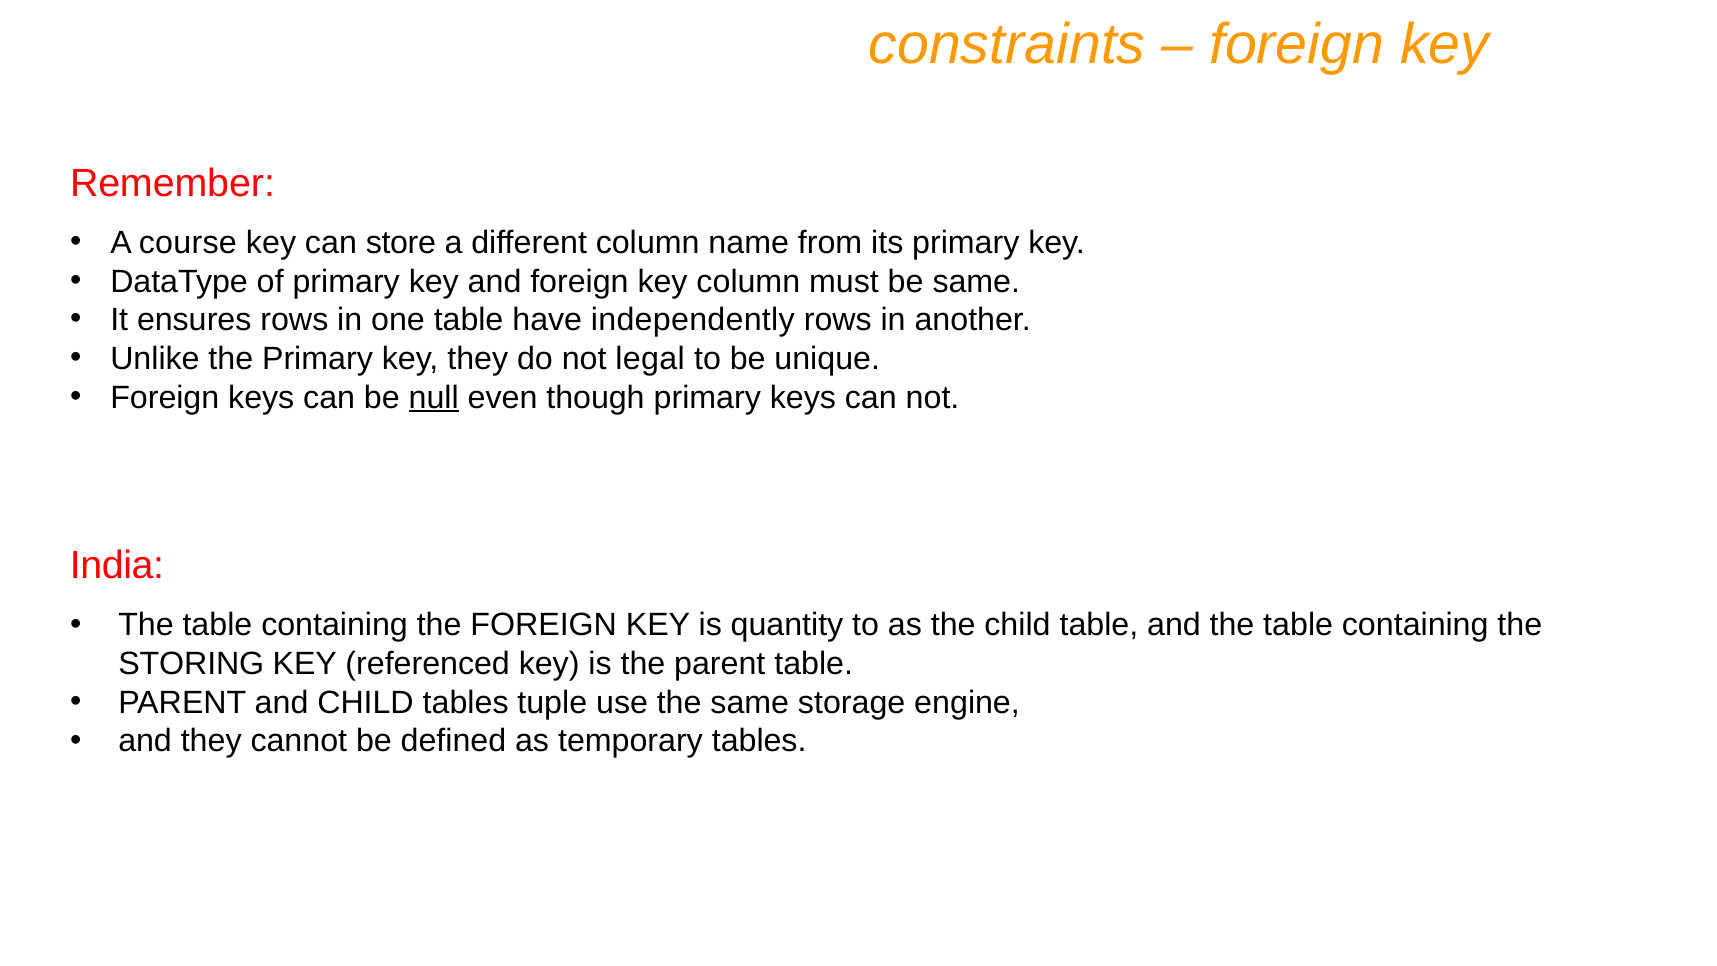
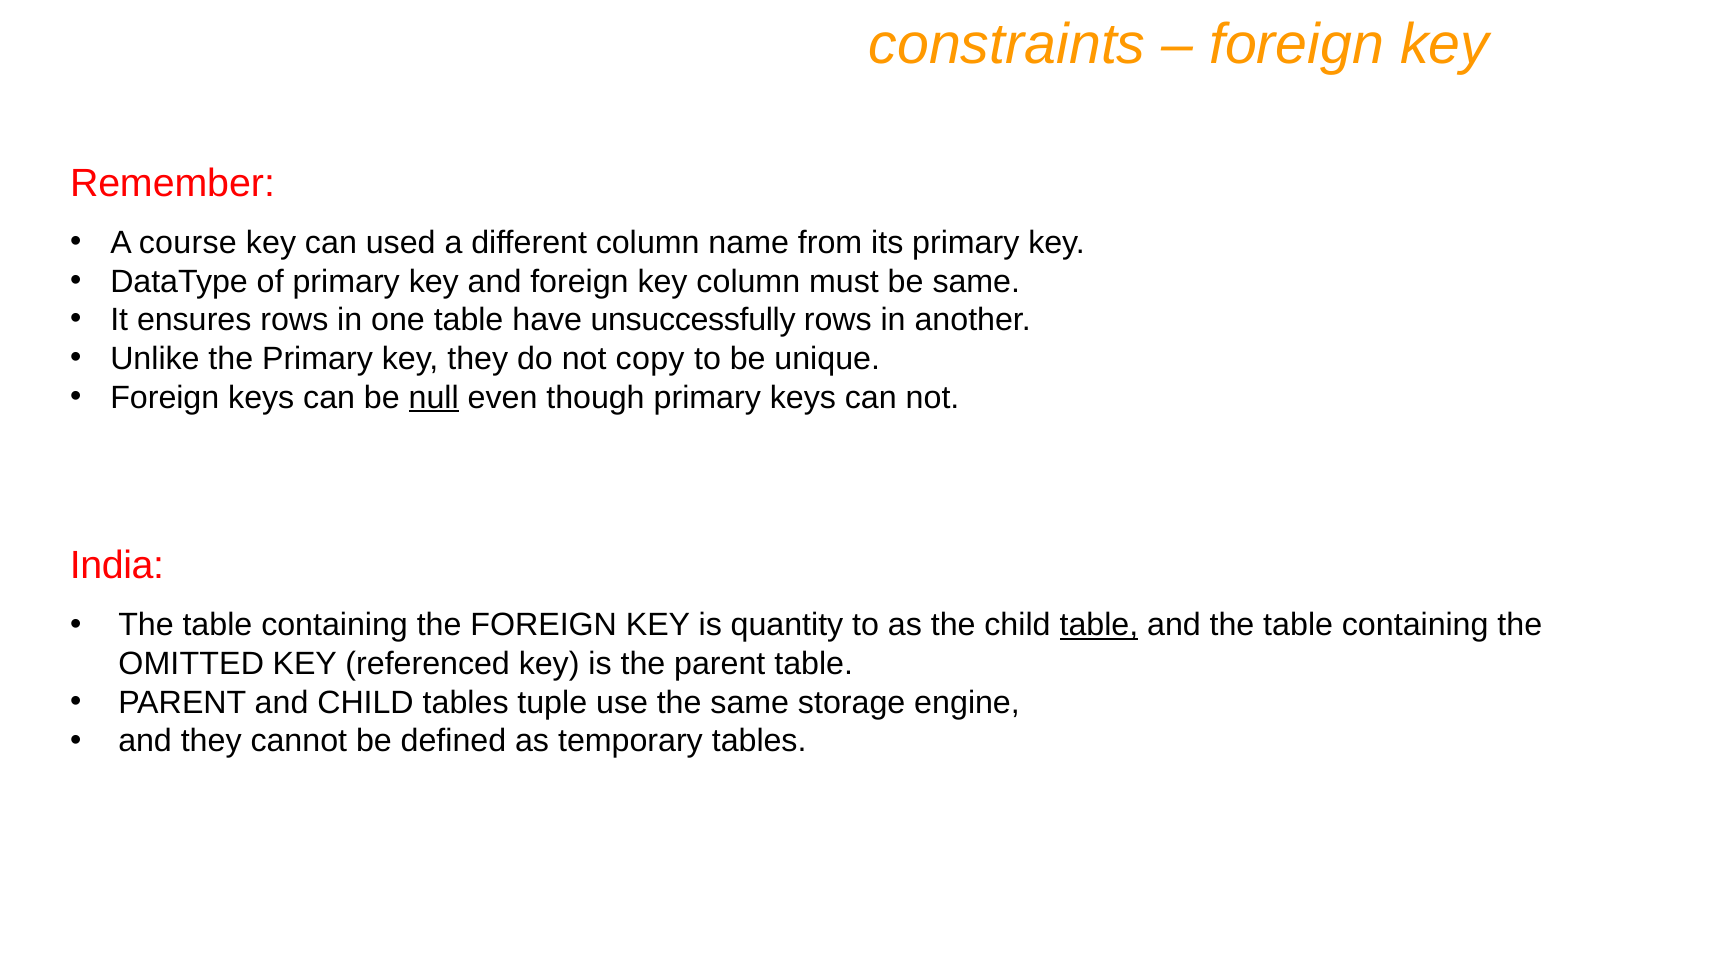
store: store -> used (401, 243)
independently: independently -> unsuccessfully (693, 320)
legal: legal -> copy (650, 359)
table underline: none -> present (1099, 625)
STORING: STORING -> OMITTED (191, 664)
